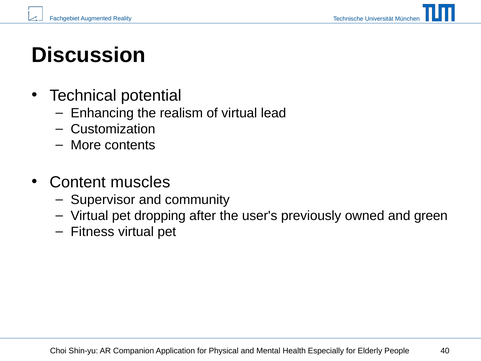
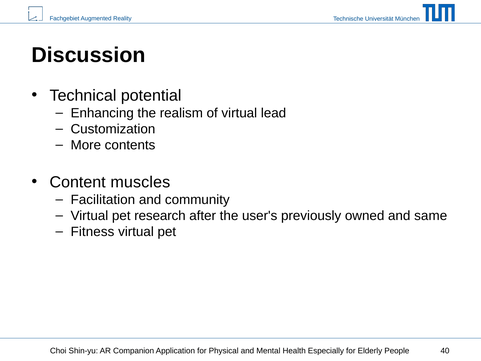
Supervisor: Supervisor -> Facilitation (103, 200)
dropping: dropping -> research (160, 216)
green: green -> same (431, 216)
